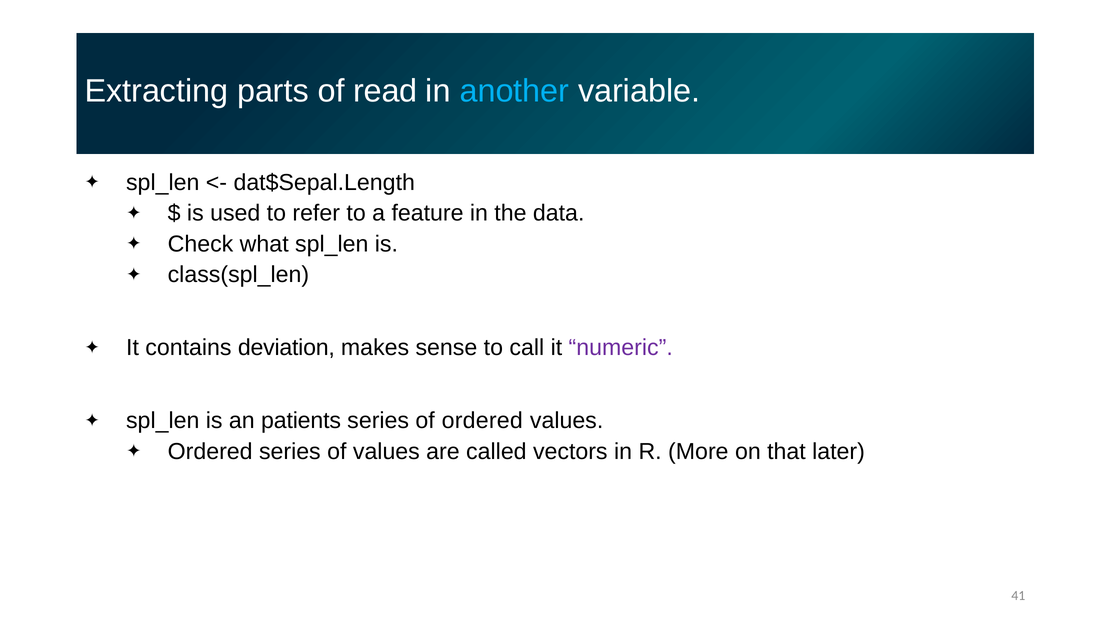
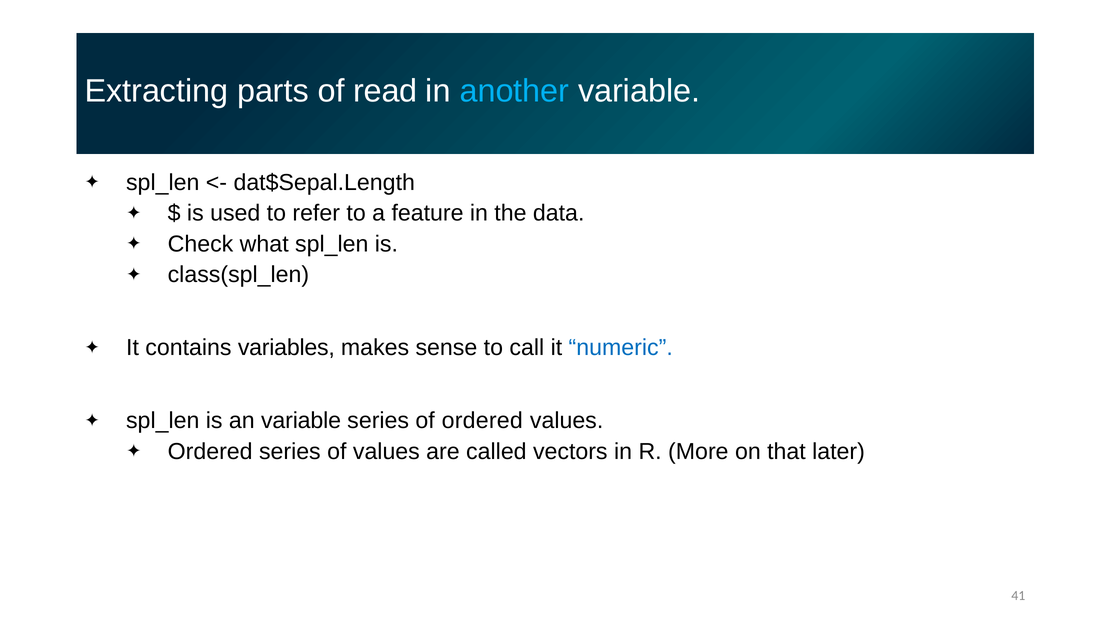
deviation: deviation -> variables (286, 348)
numeric colour: purple -> blue (621, 348)
an patients: patients -> variable (301, 421)
